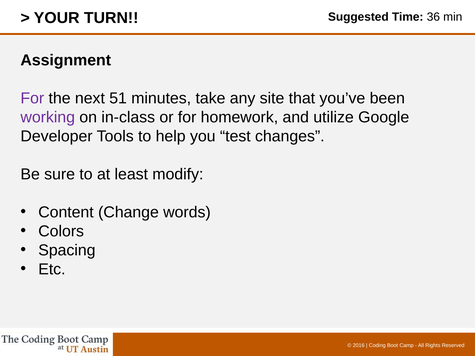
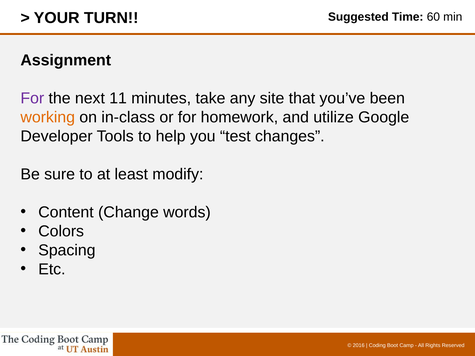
36: 36 -> 60 (433, 17)
51: 51 -> 11 (118, 98)
working colour: purple -> orange (48, 117)
